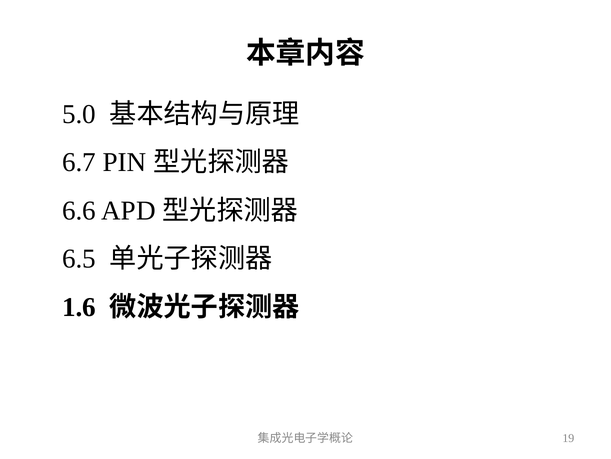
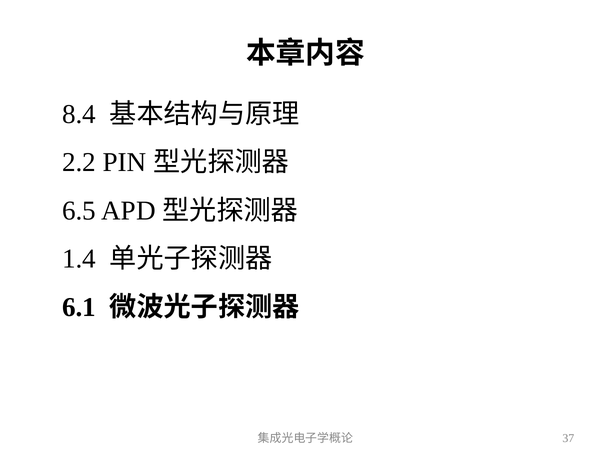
5.0: 5.0 -> 8.4 (79, 114)
6.7: 6.7 -> 2.2 (79, 162)
6.6: 6.6 -> 6.5 (79, 210)
6.5: 6.5 -> 1.4 (79, 259)
1.6: 1.6 -> 6.1 (79, 307)
19: 19 -> 37 (568, 438)
